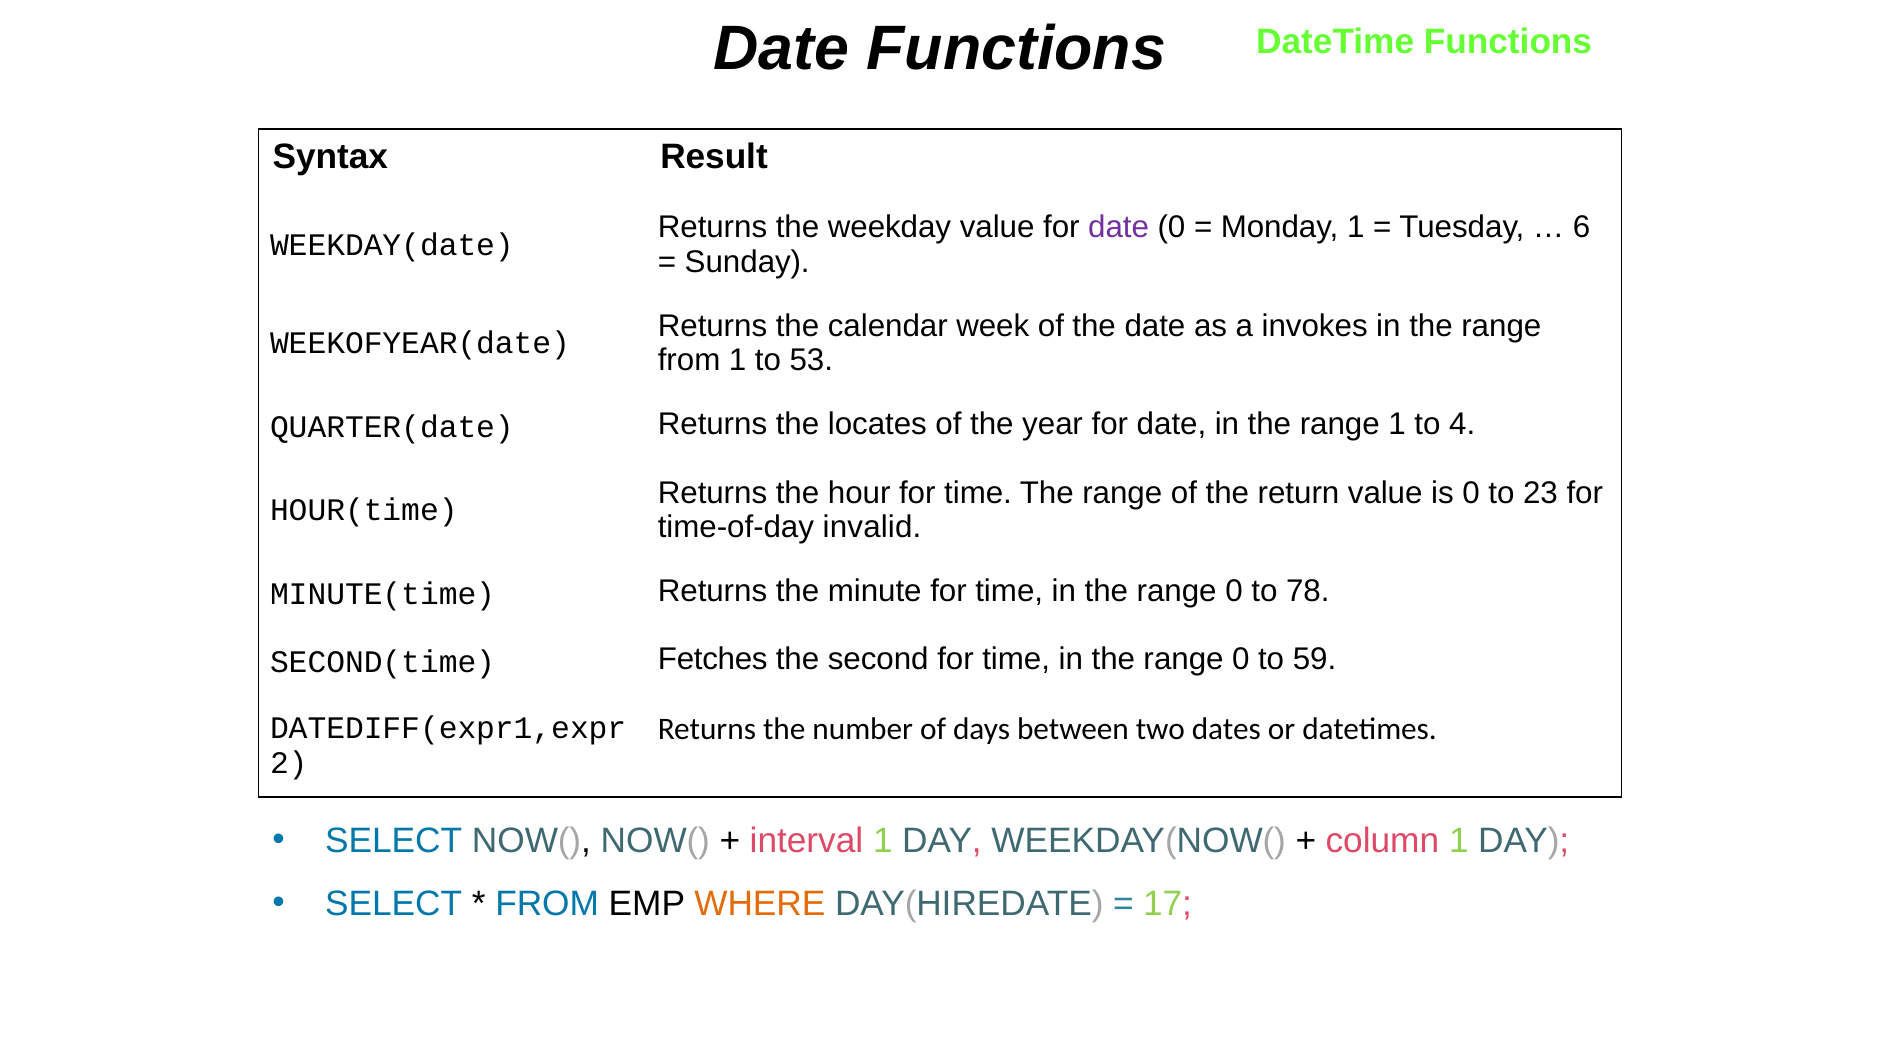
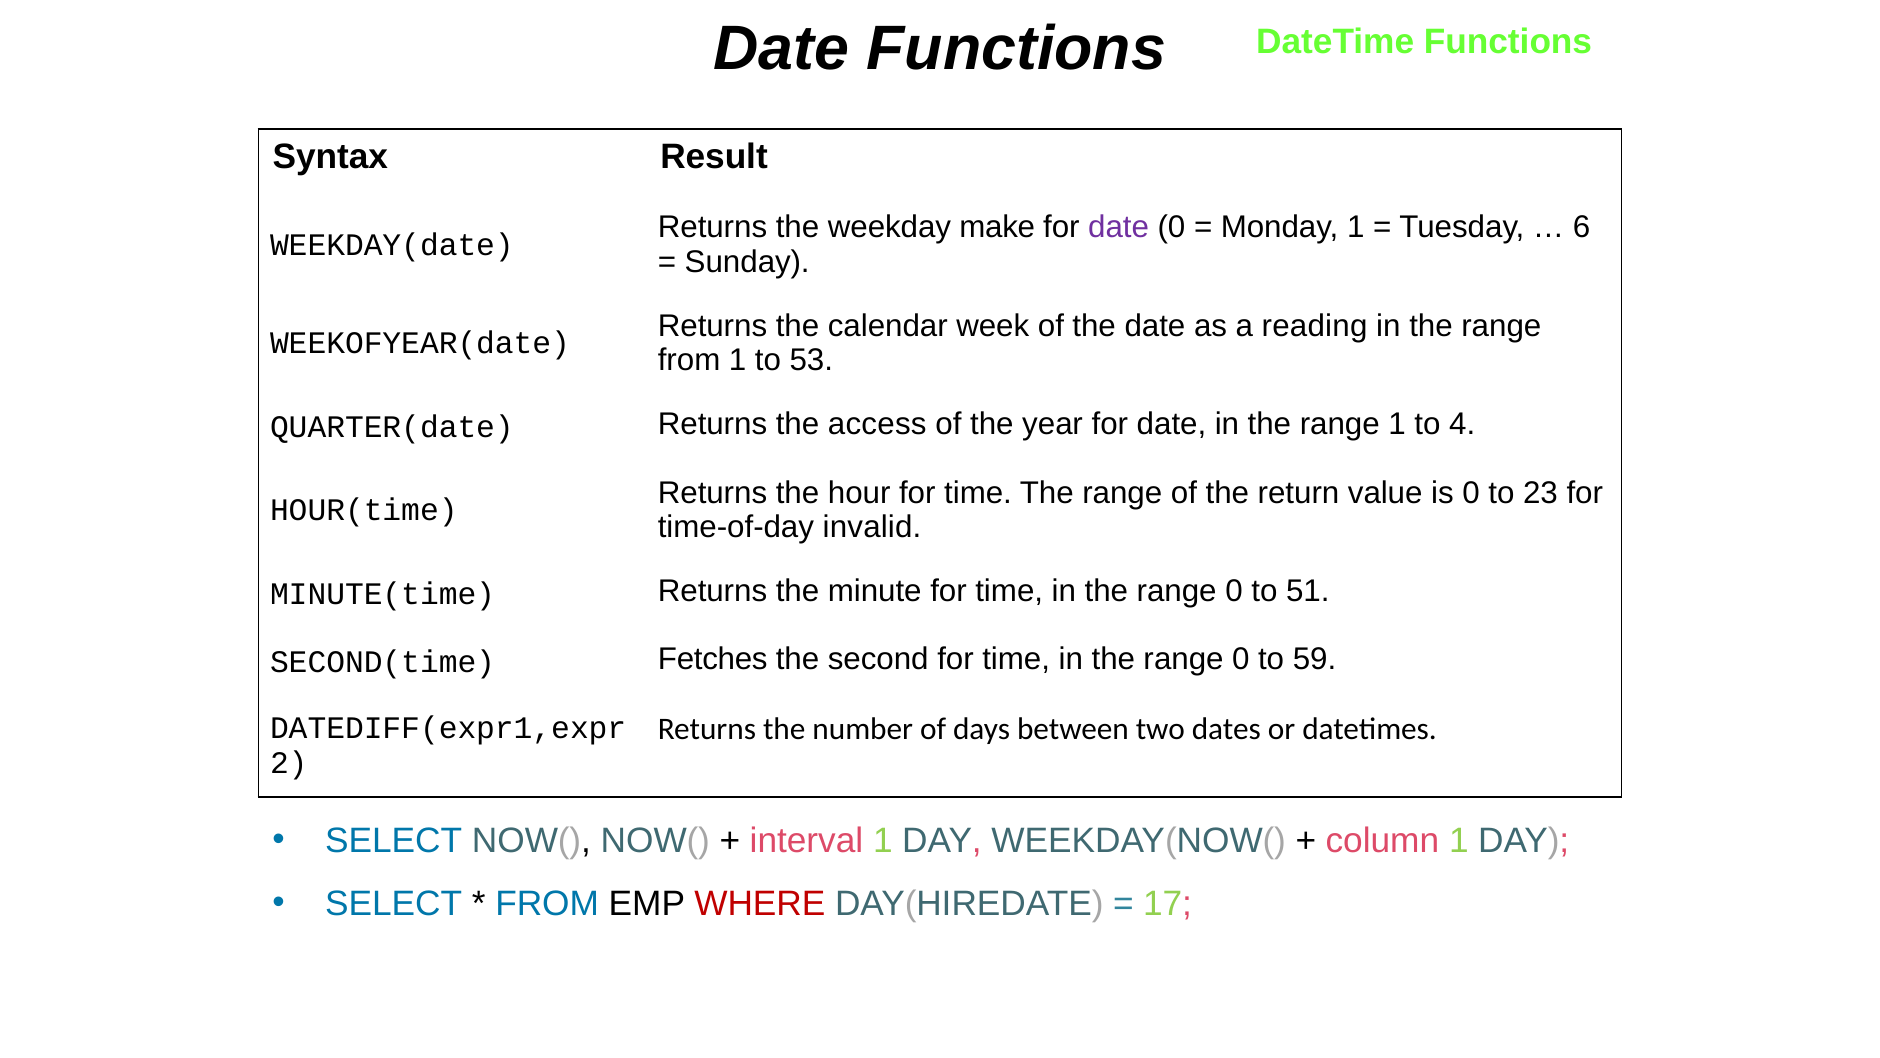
weekday value: value -> make (997, 227)
invokes: invokes -> reading (1315, 326)
locates: locates -> access (877, 424)
78: 78 -> 51 (1308, 591)
WHERE colour: orange -> red (760, 904)
